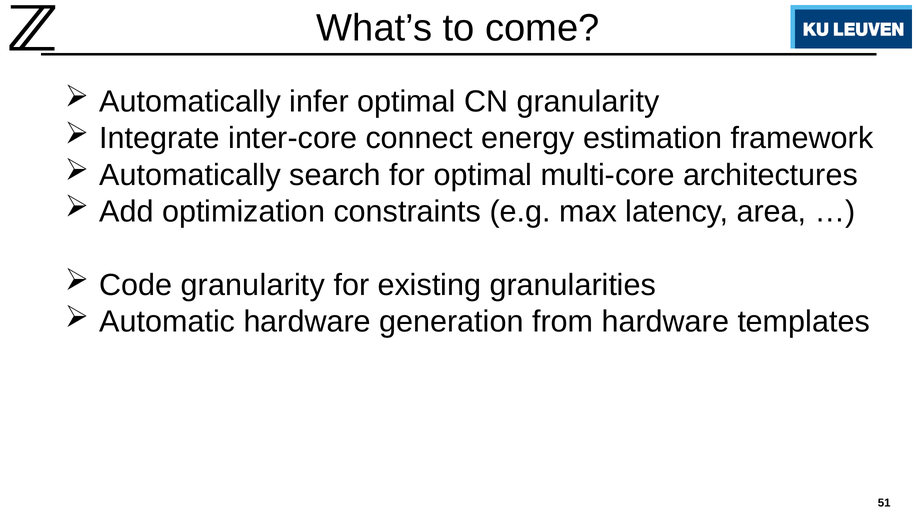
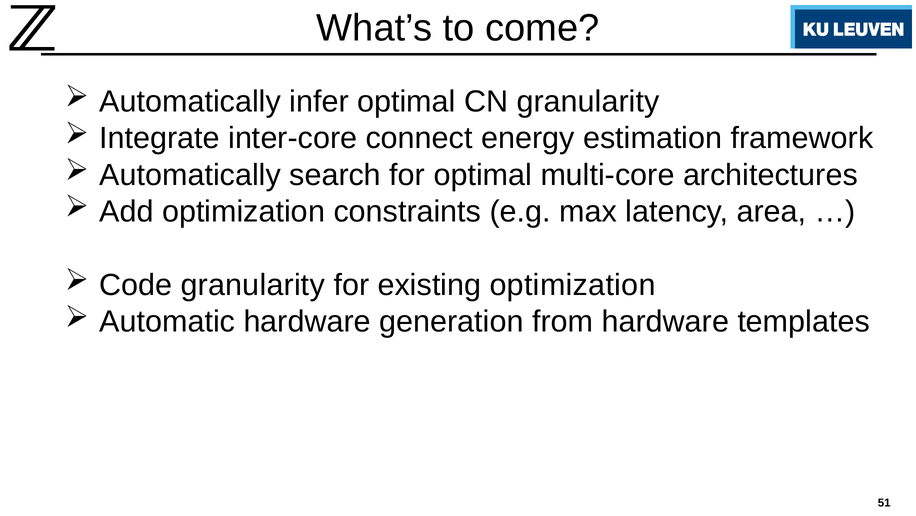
existing granularities: granularities -> optimization (573, 285)
